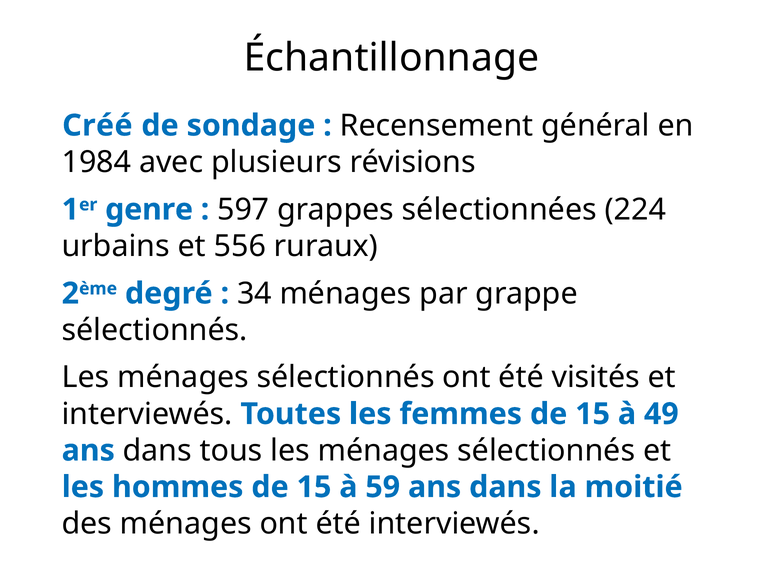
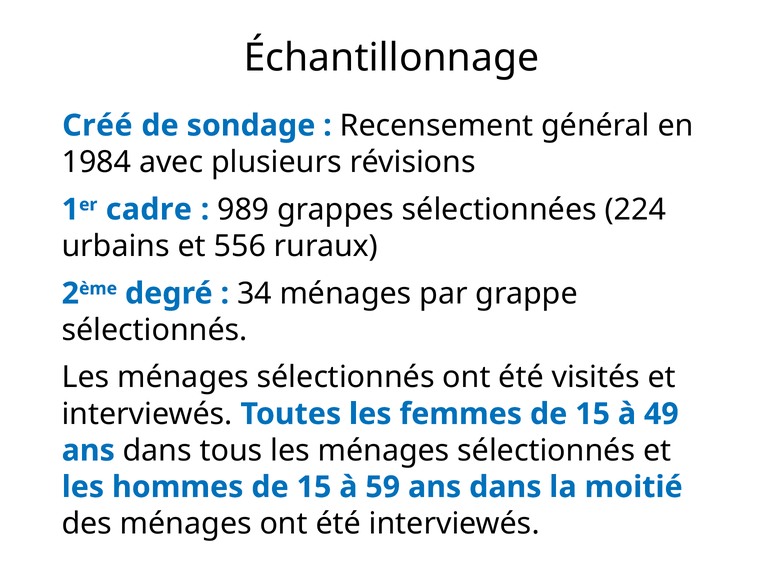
genre: genre -> cadre (149, 210)
597: 597 -> 989 (243, 210)
